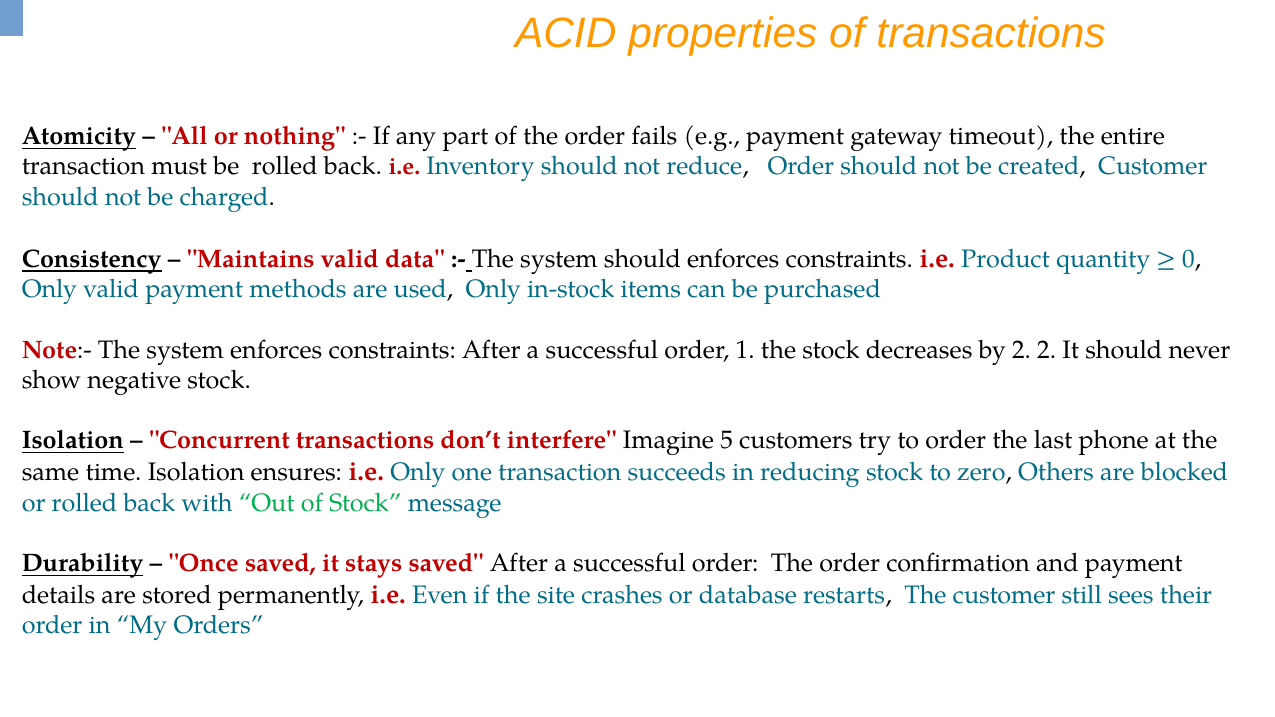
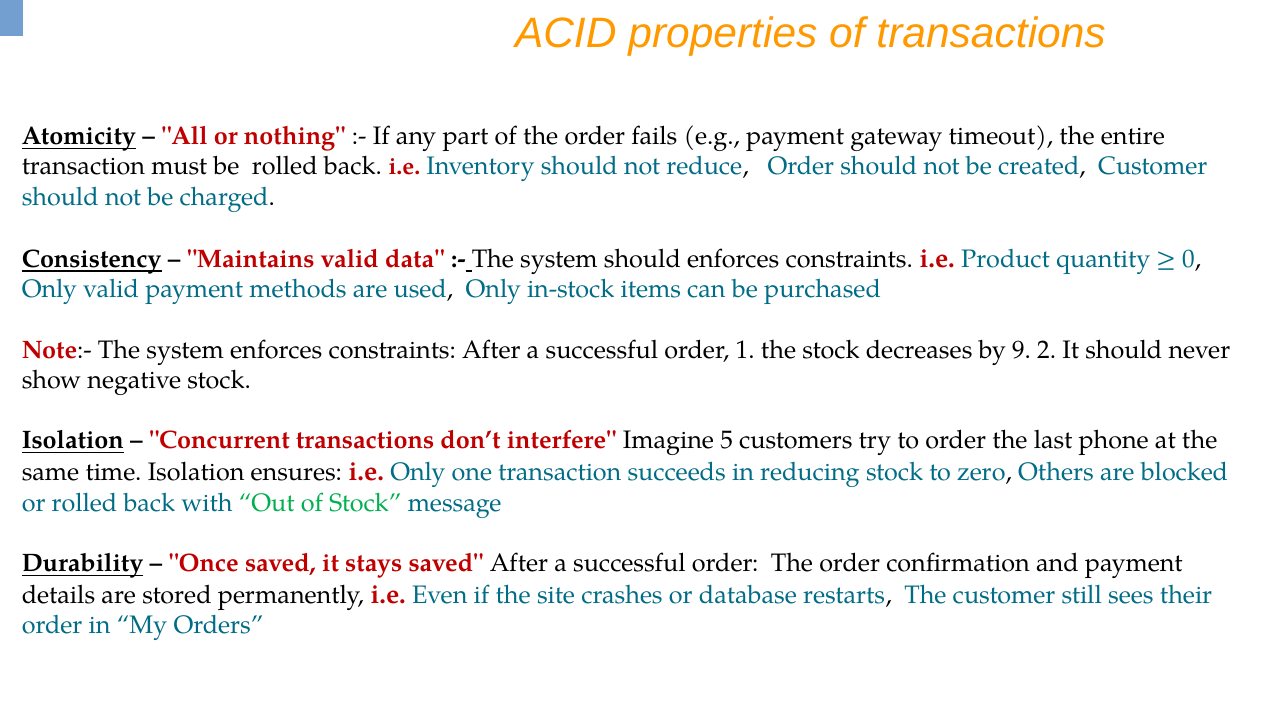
by 2: 2 -> 9 (1022, 350)
